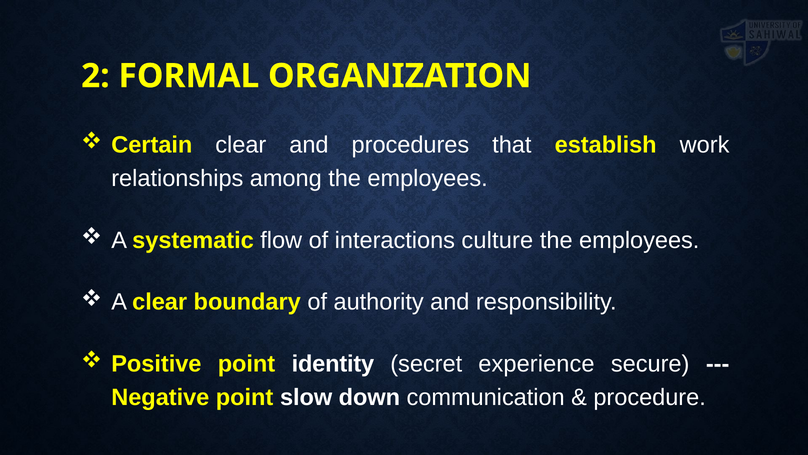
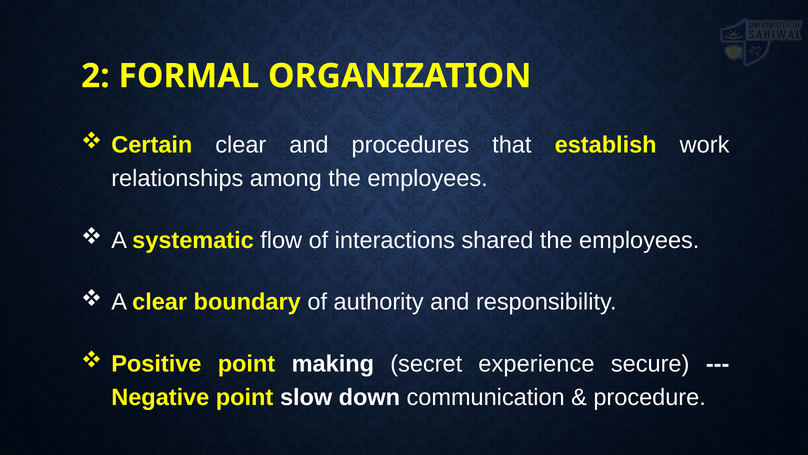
culture: culture -> shared (497, 240)
identity: identity -> making (333, 363)
